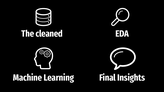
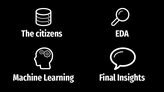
cleaned: cleaned -> citizens (49, 34)
